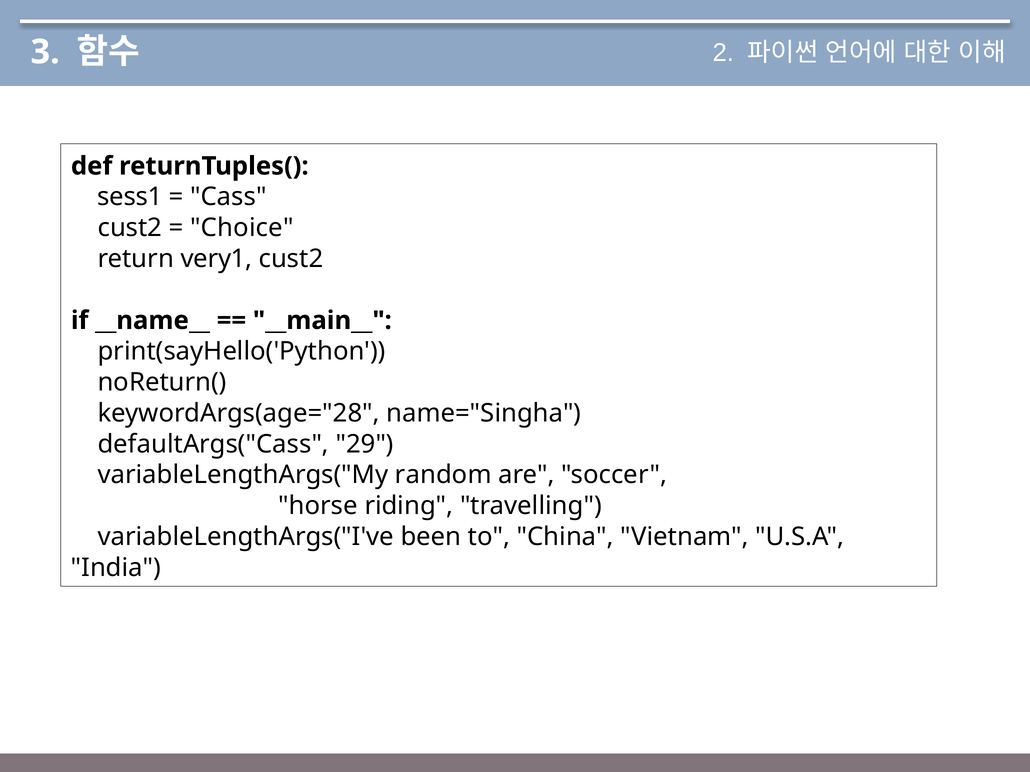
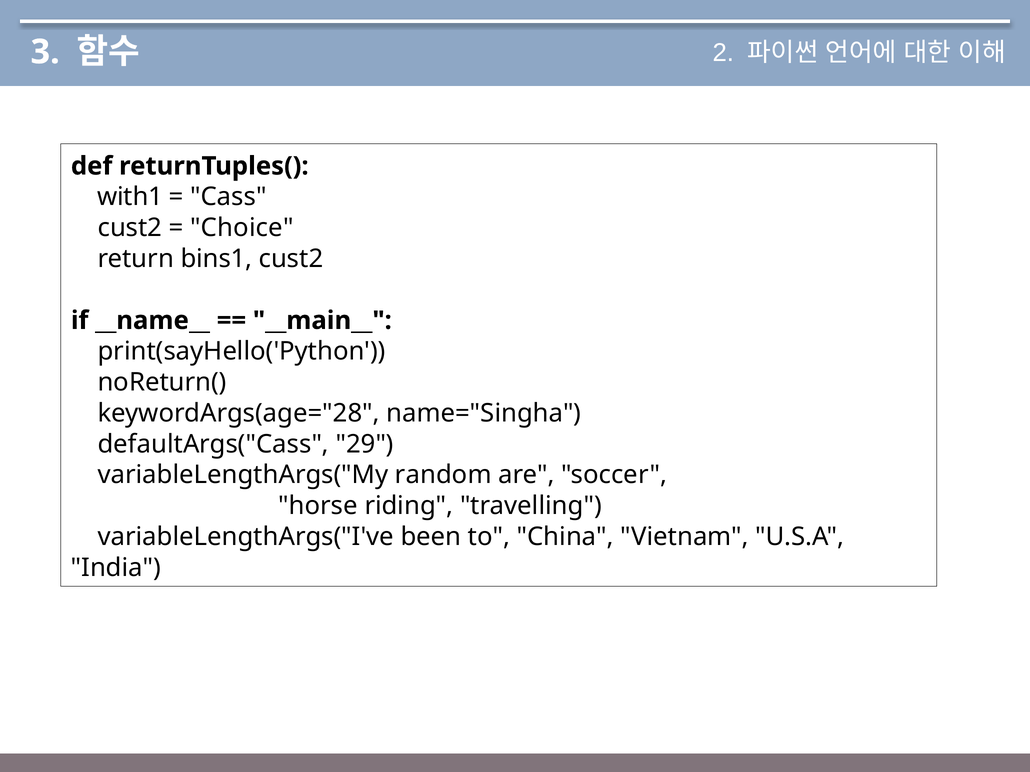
sess1: sess1 -> with1 (130, 197)
very1: very1 -> bins1 (216, 259)
